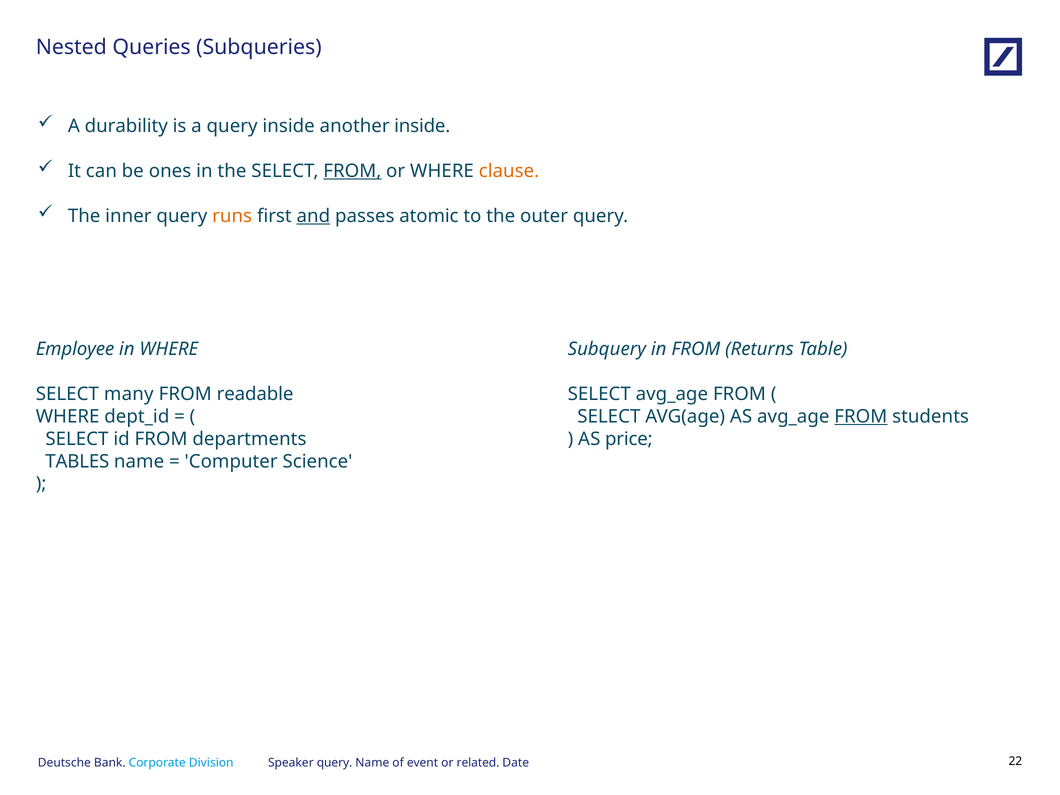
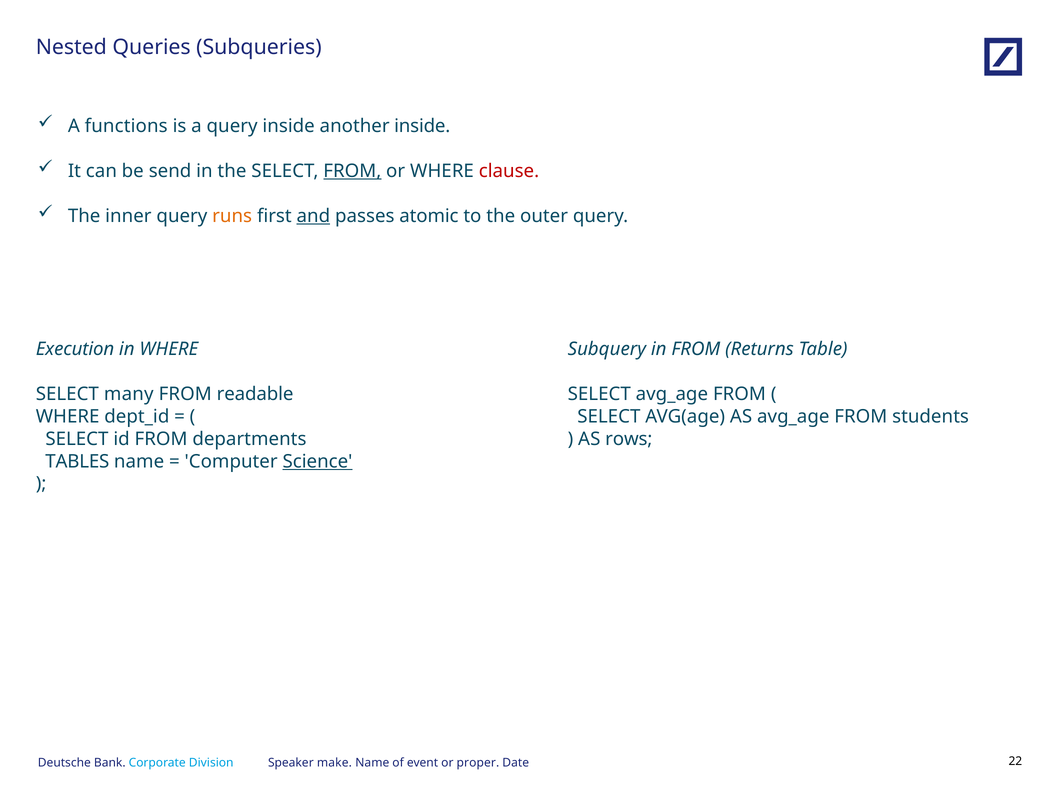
durability: durability -> functions (126, 126)
ones: ones -> send (170, 171)
clause colour: orange -> red (509, 171)
Employee: Employee -> Execution (75, 349)
FROM underline: present -> none (861, 416)
price: price -> rows (629, 439)
Science underline: none -> present (317, 461)
Speaker query: query -> make (334, 763)
related: related -> proper (478, 763)
